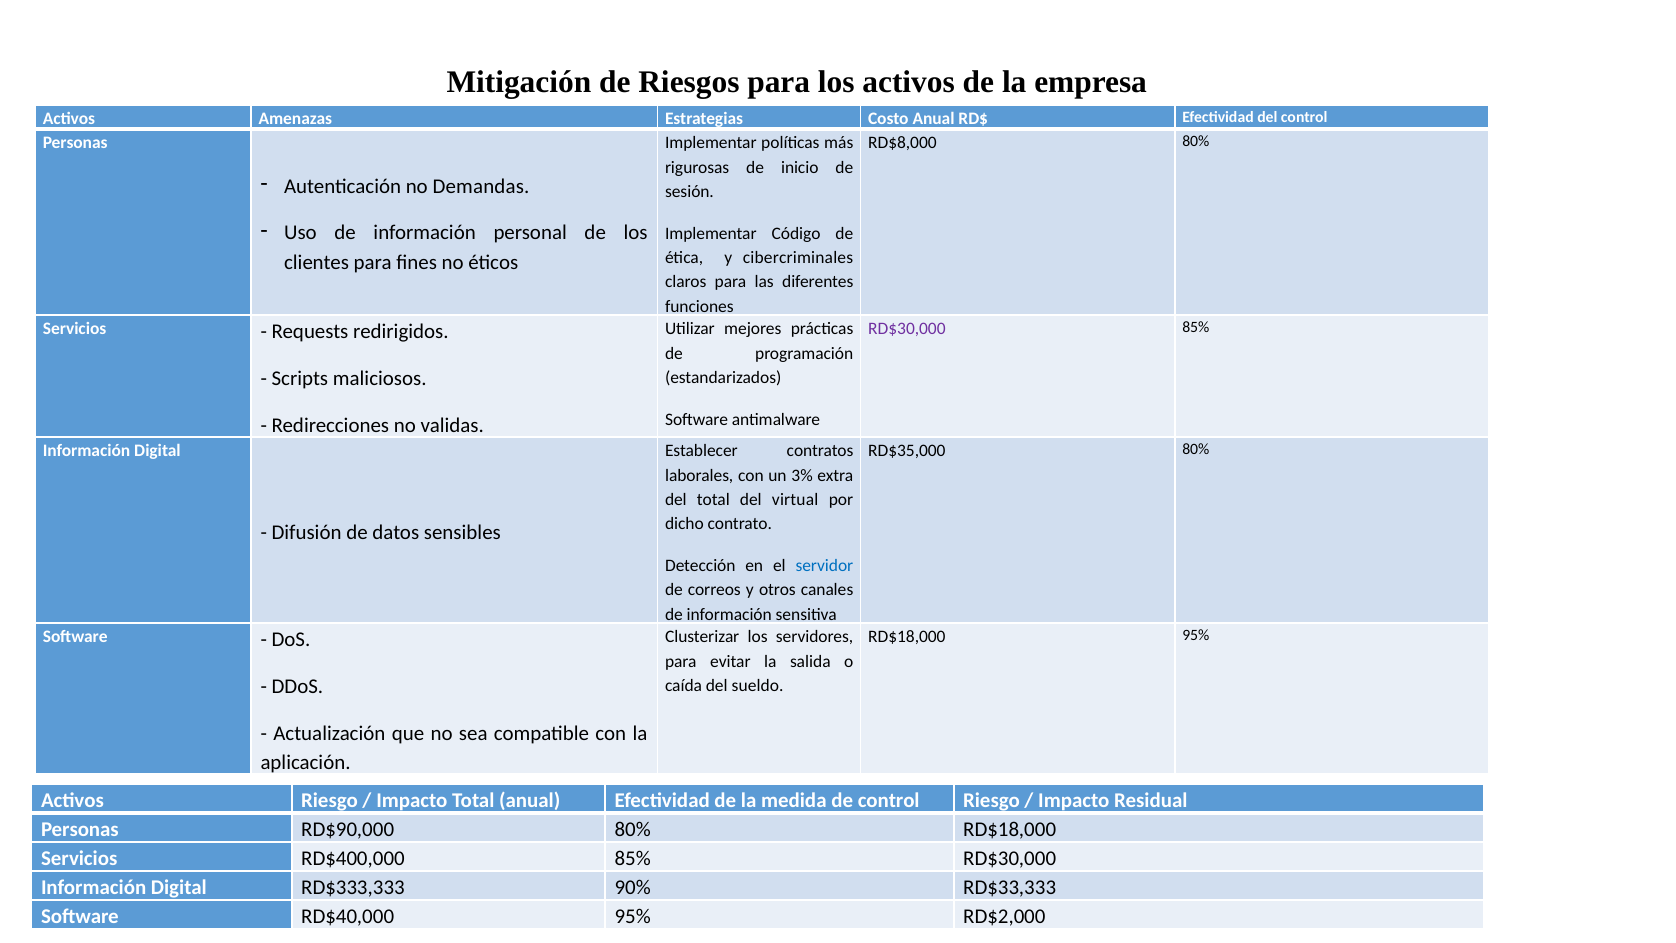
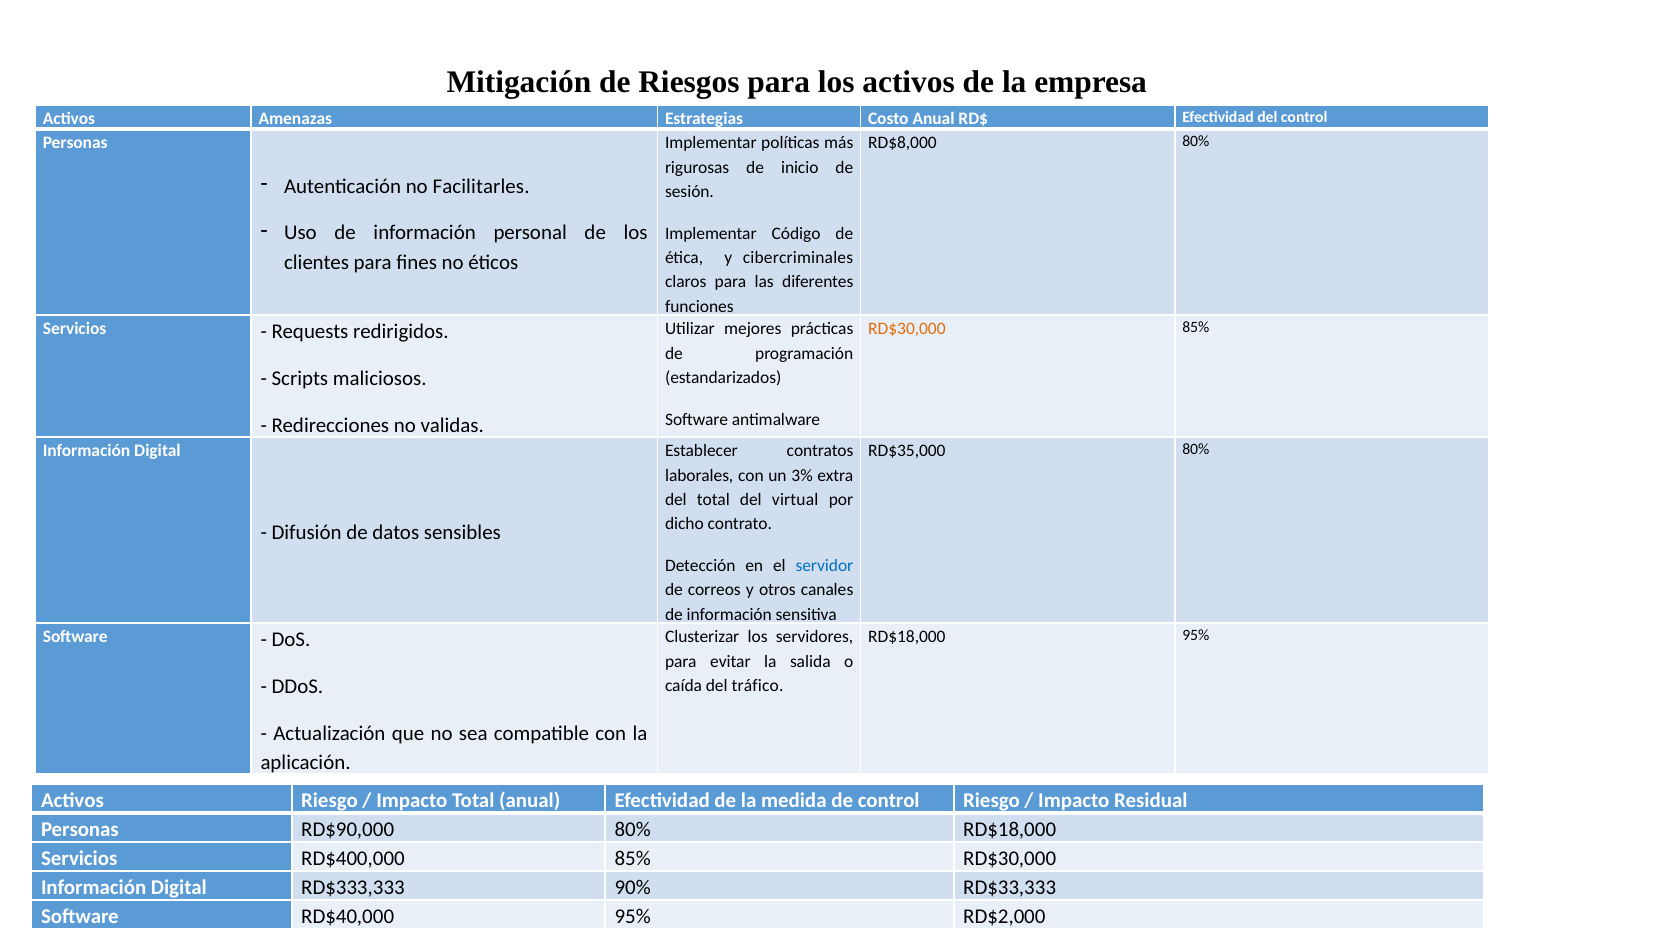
Demandas: Demandas -> Facilitarles (481, 186)
RD$30,000 colour: purple -> orange (907, 329)
sueldo: sueldo -> tráfico (758, 686)
